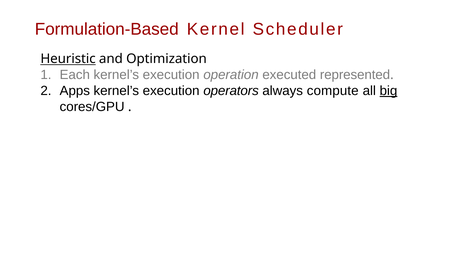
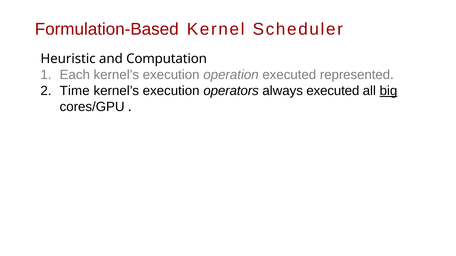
Heuristic underline: present -> none (68, 59)
Optimization: Optimization -> Computation (167, 59)
Apps: Apps -> Time (75, 91)
always compute: compute -> executed (333, 91)
